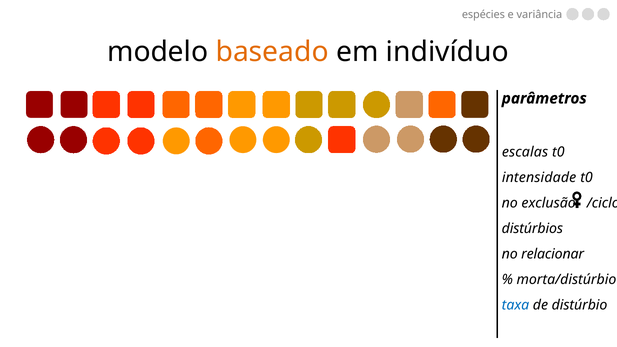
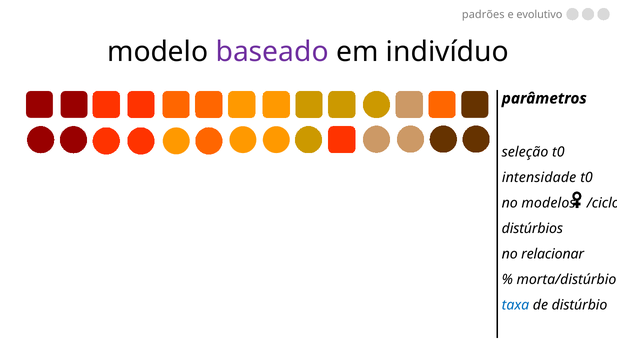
espécies: espécies -> padrões (483, 14)
variância: variância -> evolutivo (539, 14)
baseado colour: orange -> purple (272, 52)
escalas: escalas -> seleção (525, 152)
exclusão: exclusão -> modelos (549, 203)
